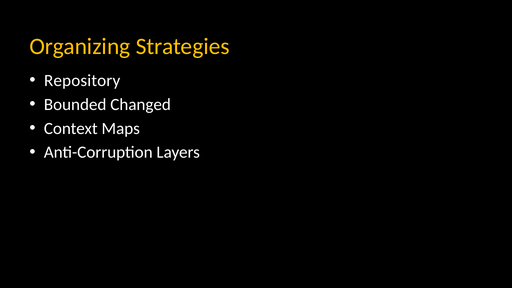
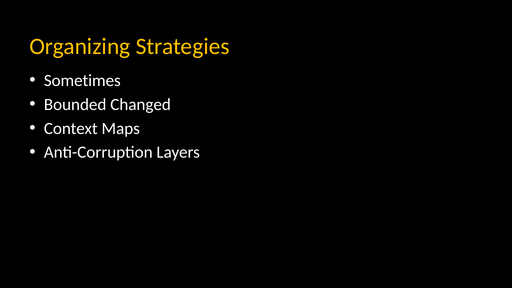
Repository: Repository -> Sometimes (82, 81)
